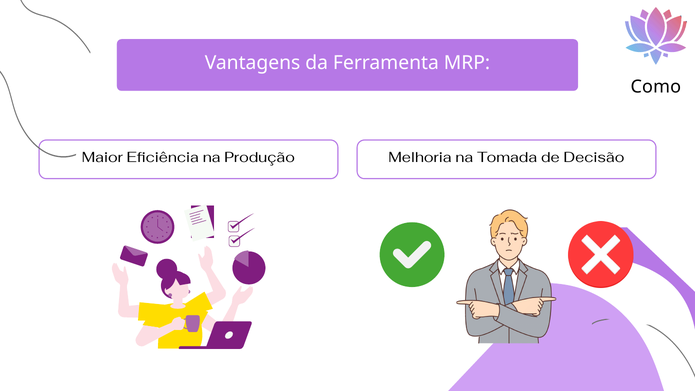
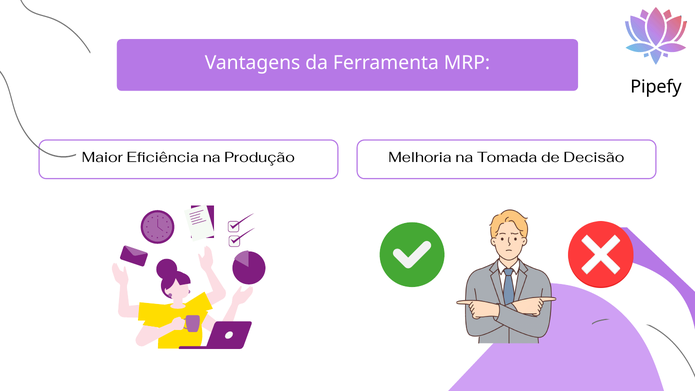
Como: Como -> Pipefy (656, 87)
